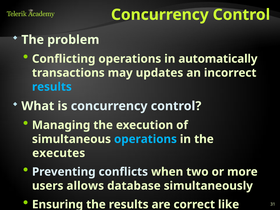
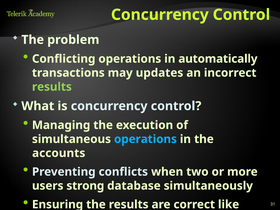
results colour: light blue -> light green (52, 87)
executes: executes -> accounts (59, 153)
allows: allows -> strong (85, 186)
